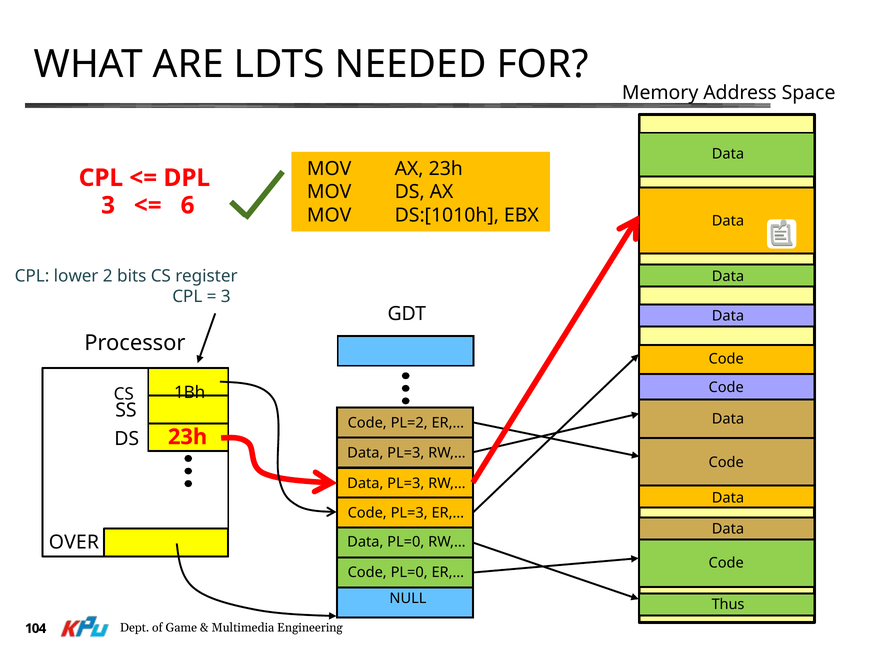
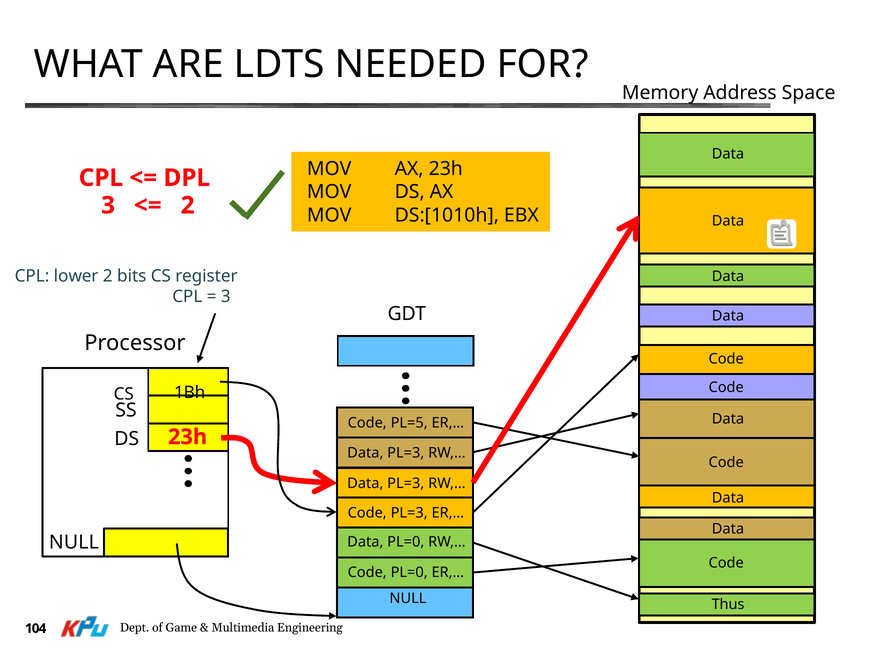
6: 6 -> 2 (188, 205)
PL=2: PL=2 -> PL=5 (409, 423)
OVER: OVER -> NULL (74, 542)
